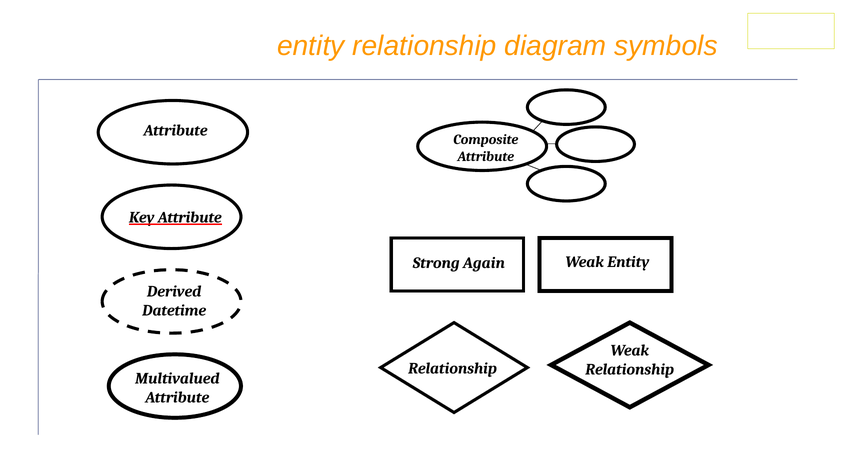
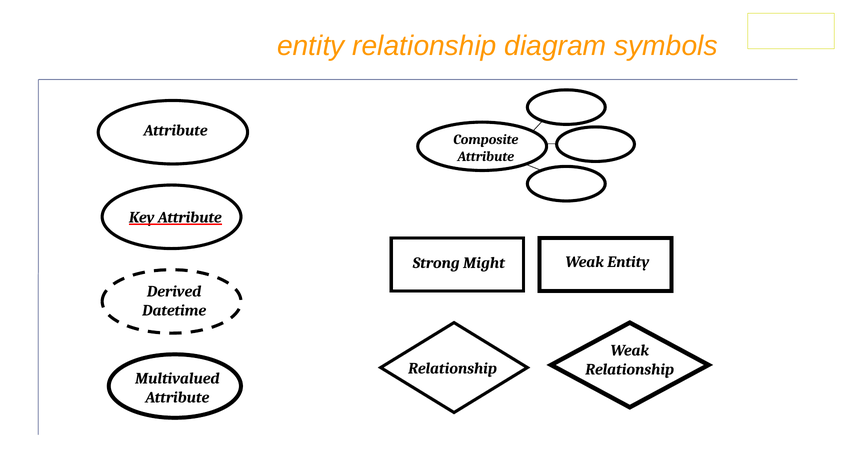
Again: Again -> Might (484, 263)
